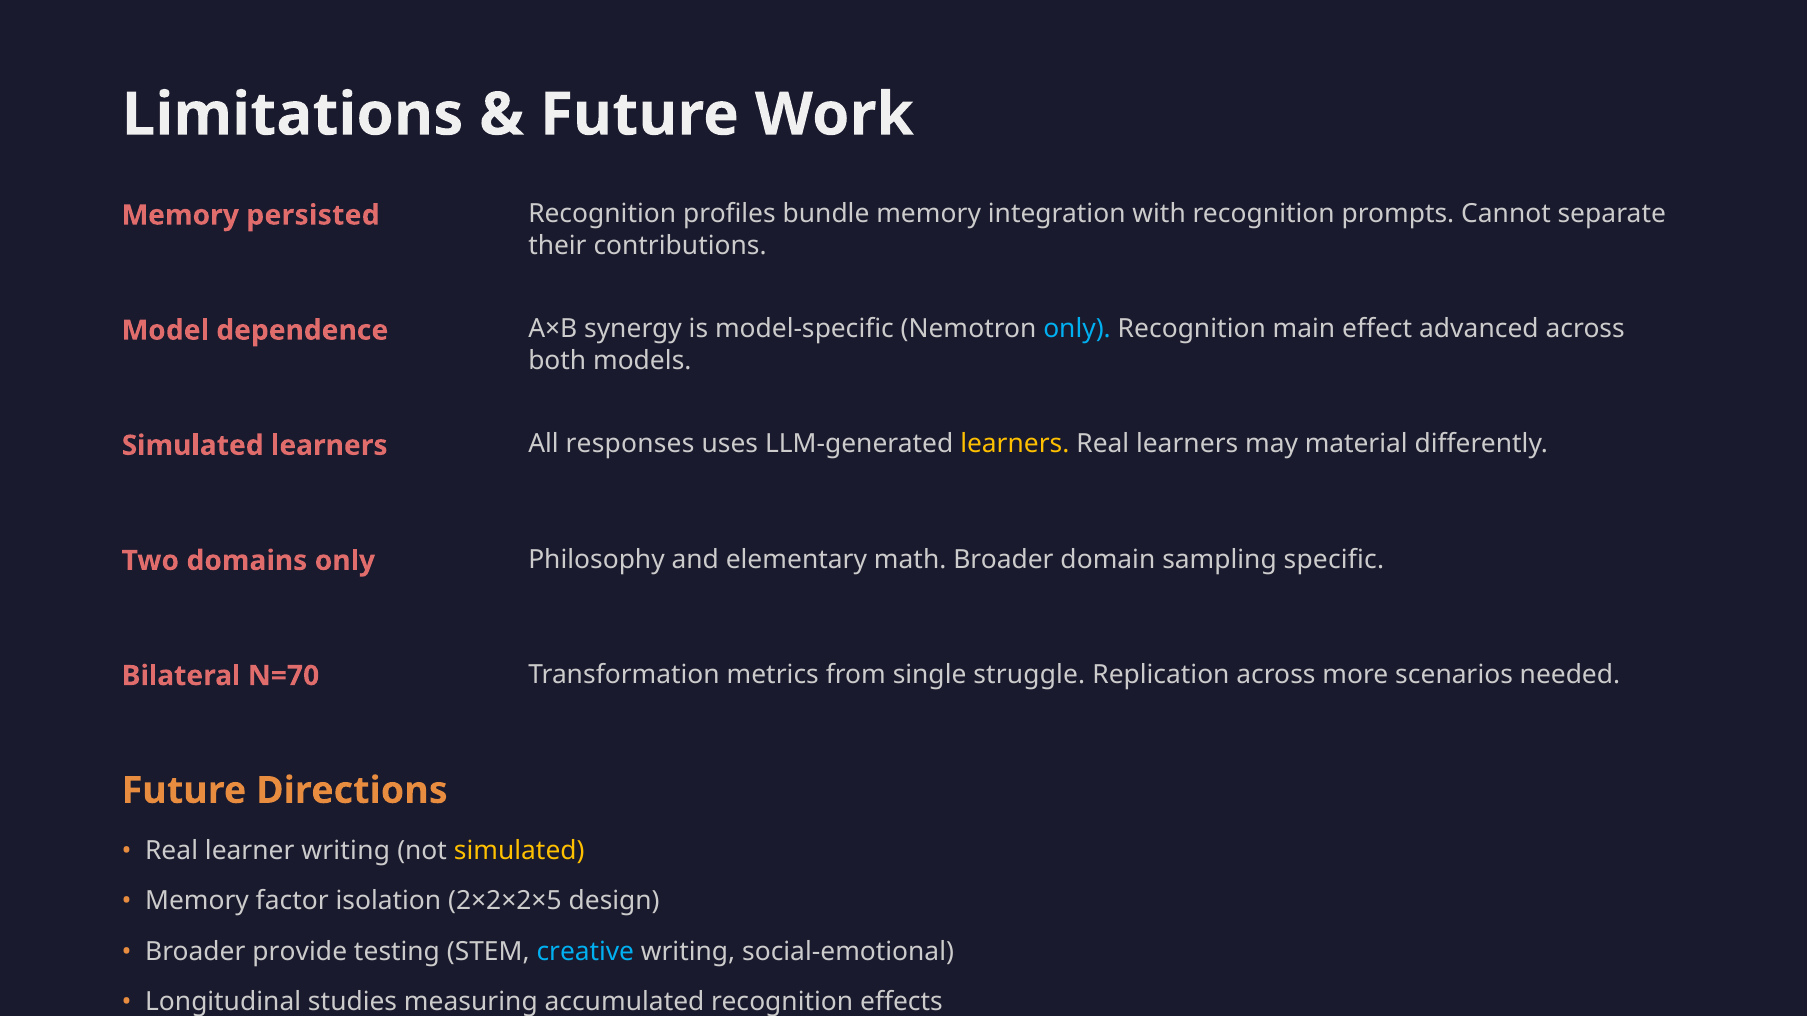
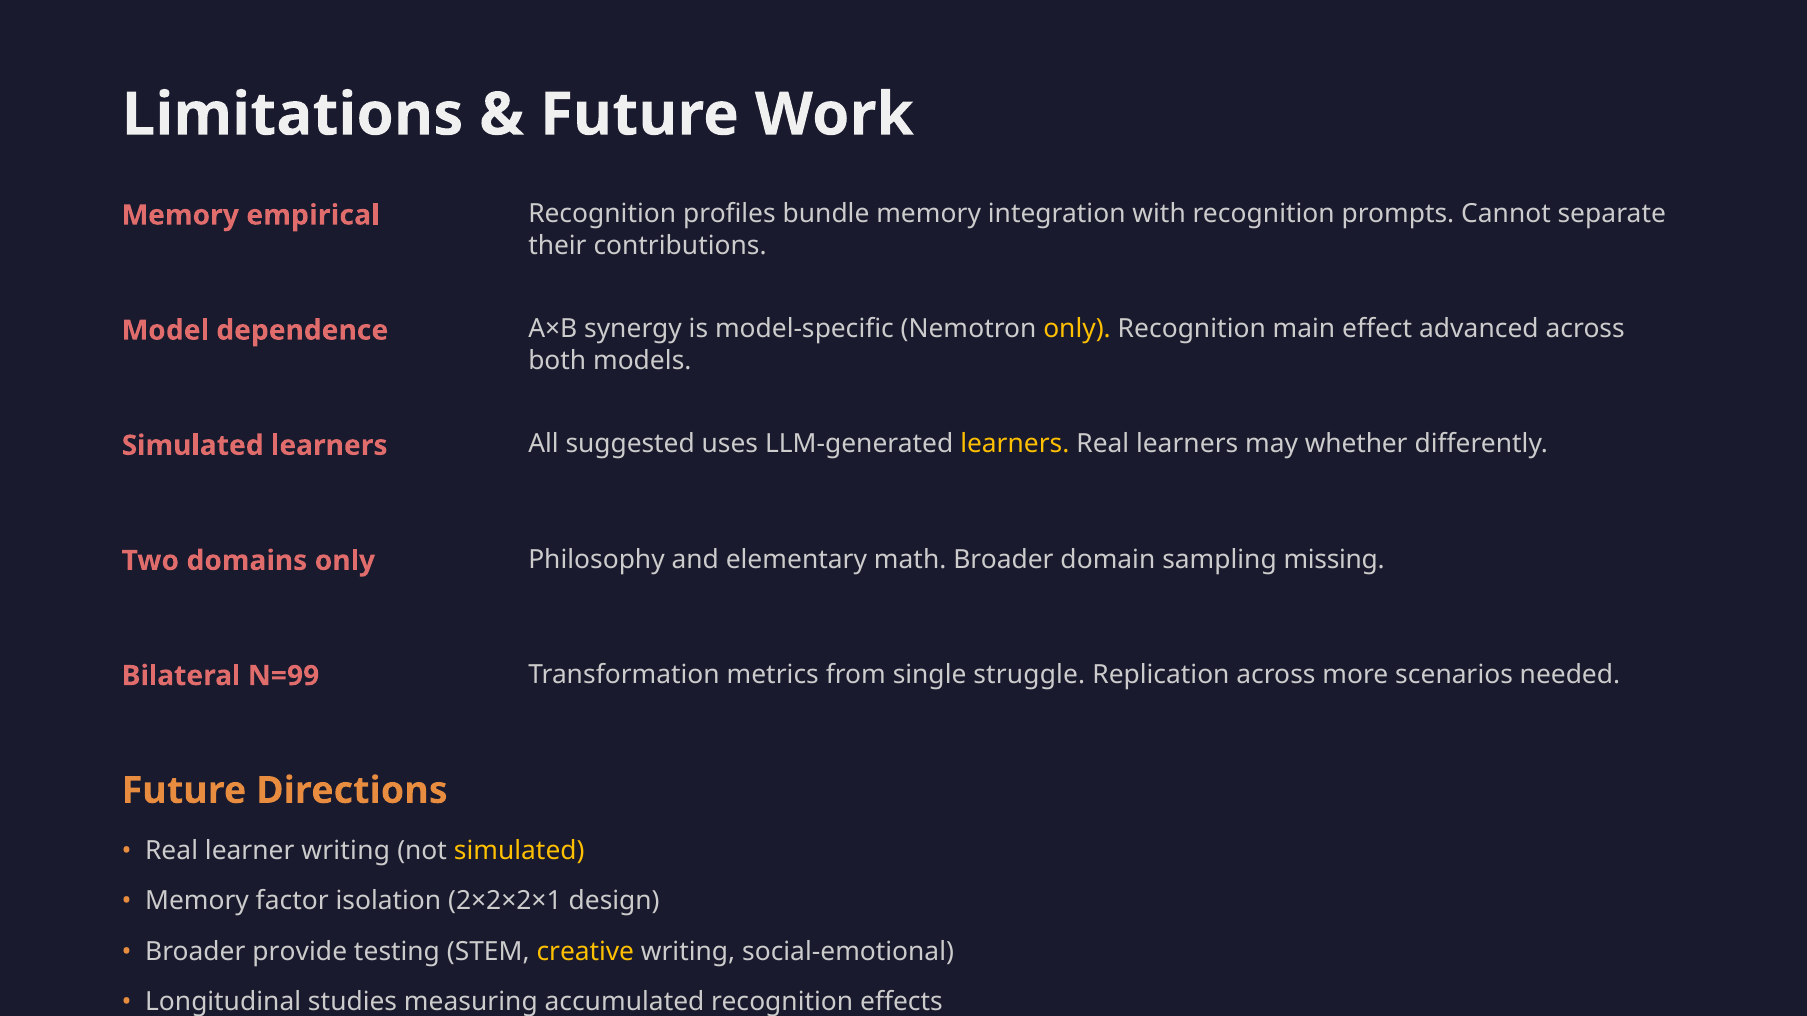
persisted: persisted -> empirical (313, 215)
only colour: light blue -> yellow (1077, 329)
responses: responses -> suggested (630, 444)
material: material -> whether (1356, 444)
specific: specific -> missing (1334, 560)
N=70: N=70 -> N=99 (284, 676)
2×2×2×5: 2×2×2×5 -> 2×2×2×1 (505, 902)
creative colour: light blue -> yellow (585, 952)
